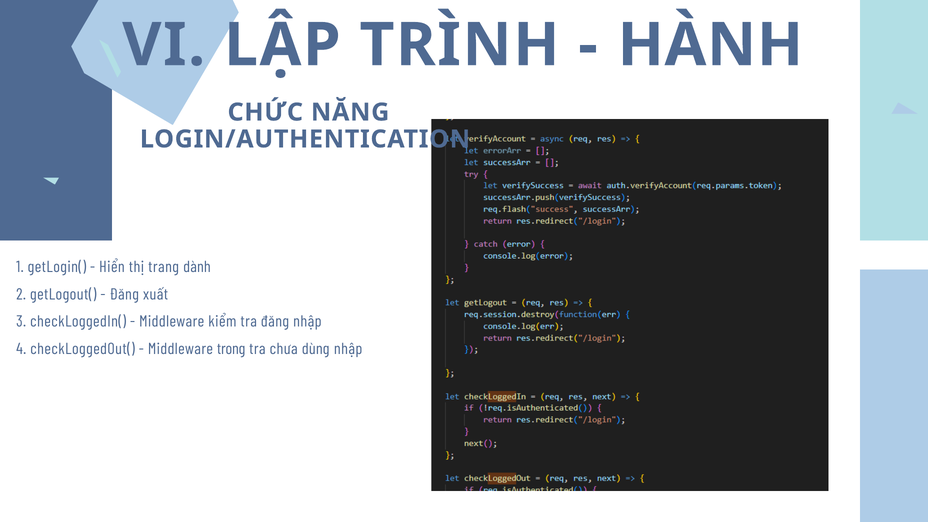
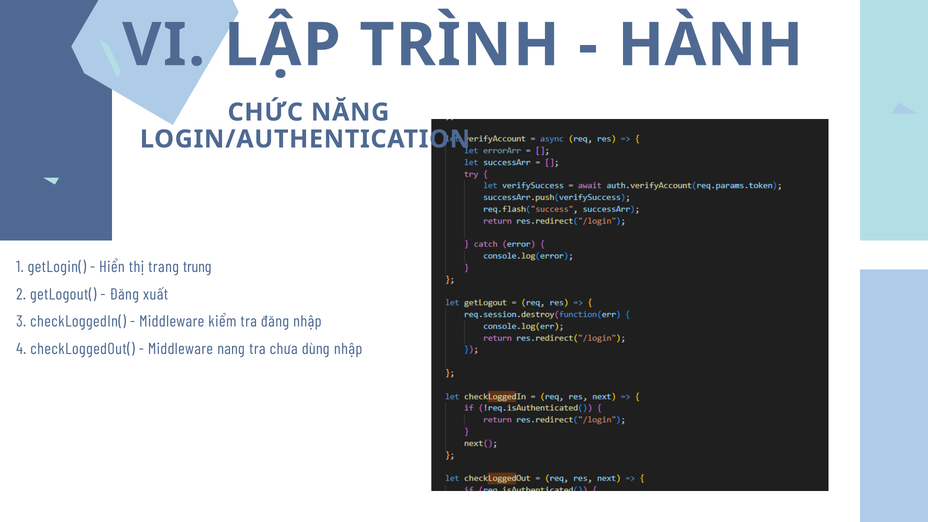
dành: dành -> trung (197, 267)
trong: trong -> nang (231, 349)
